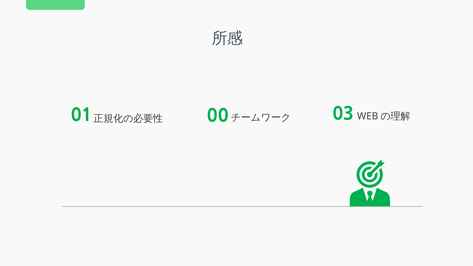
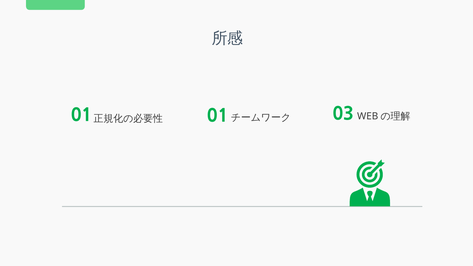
01 00: 00 -> 01 (218, 116)
